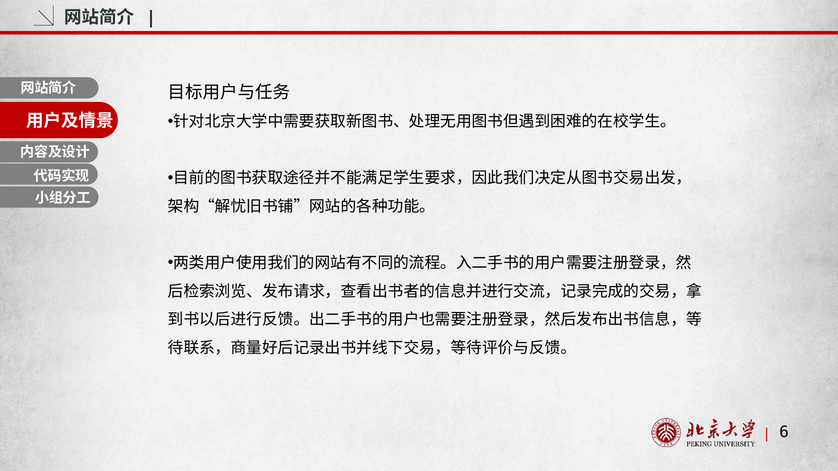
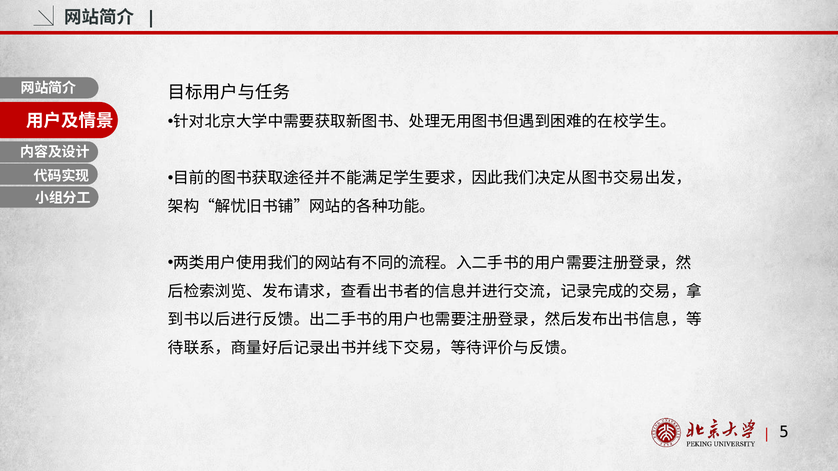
6: 6 -> 5 (784, 432)
